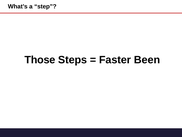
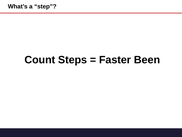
Those: Those -> Count (40, 60)
